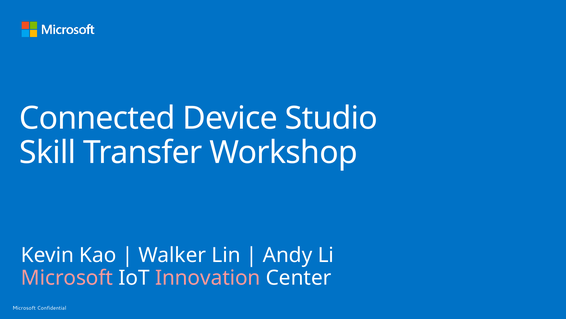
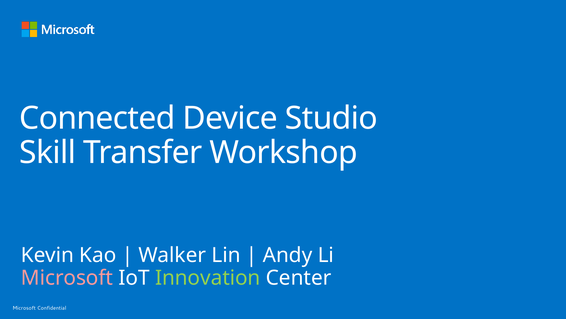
Innovation colour: pink -> light green (208, 277)
